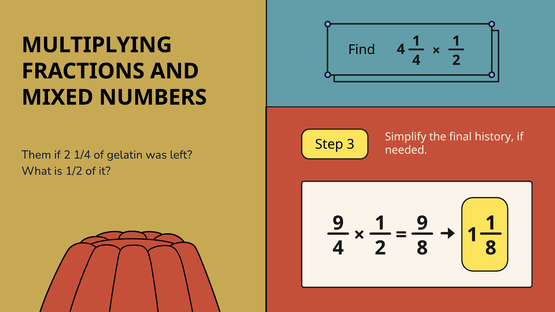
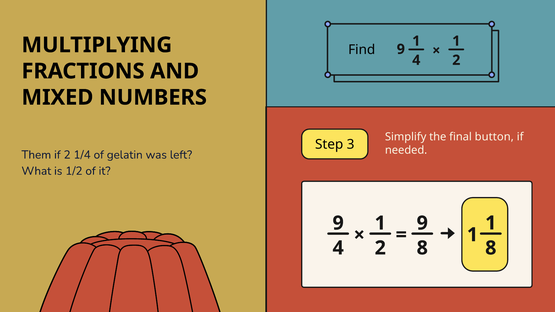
Find 4: 4 -> 9 (401, 49)
history: history -> button (494, 137)
